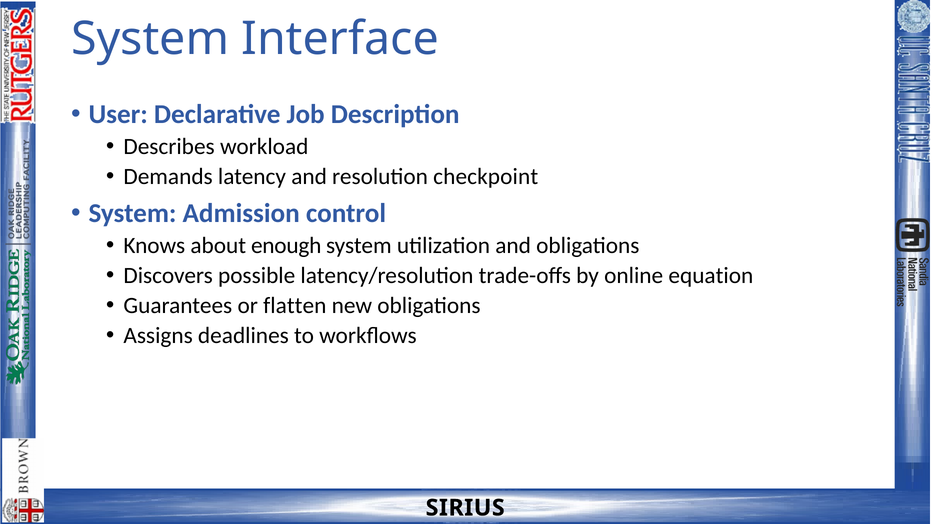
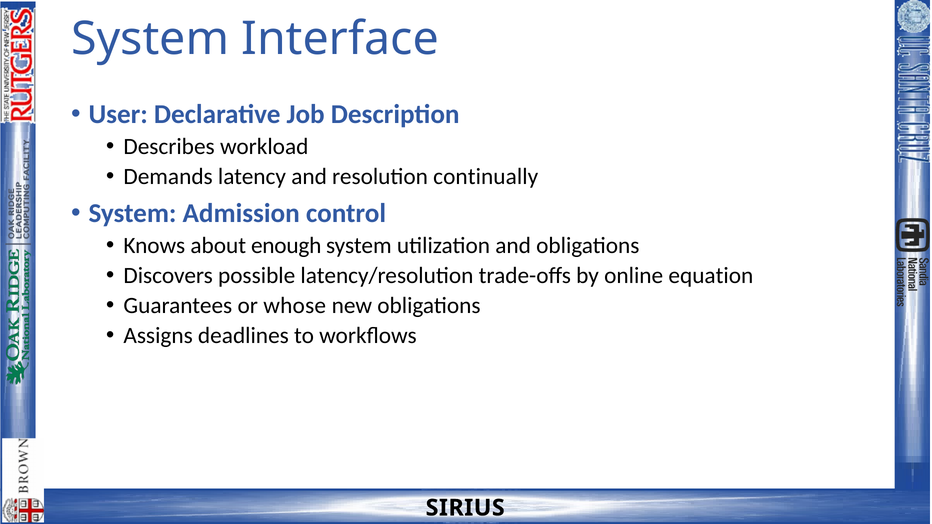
checkpoint: checkpoint -> continually (486, 177)
flatten: flatten -> whose (295, 306)
